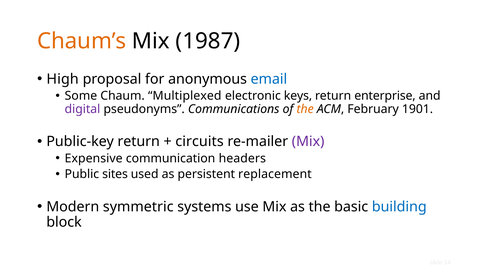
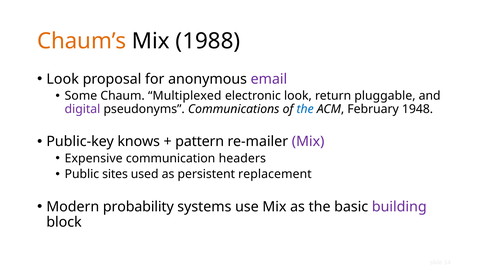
1987: 1987 -> 1988 (208, 41)
High: High -> Look (63, 79)
email colour: blue -> purple (269, 79)
electronic keys: keys -> look (298, 96)
enterprise: enterprise -> pluggable (385, 96)
the colour: orange -> blue (305, 109)
1901: 1901 -> 1948 (418, 109)
Public-key return: return -> knows (139, 141)
circuits: circuits -> pattern (200, 141)
symmetric: symmetric -> probability (138, 206)
building colour: blue -> purple (399, 206)
